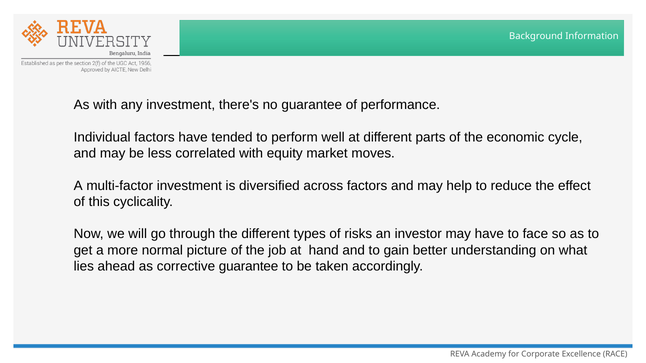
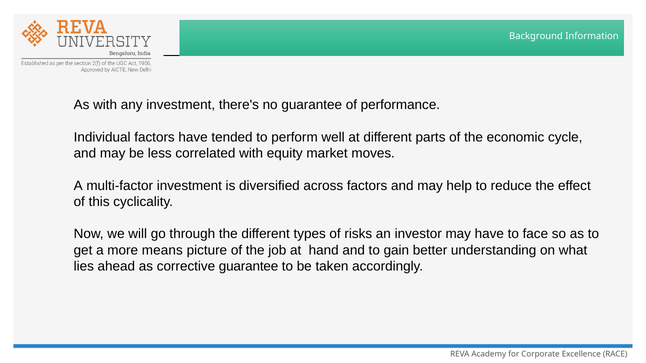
normal: normal -> means (162, 250)
